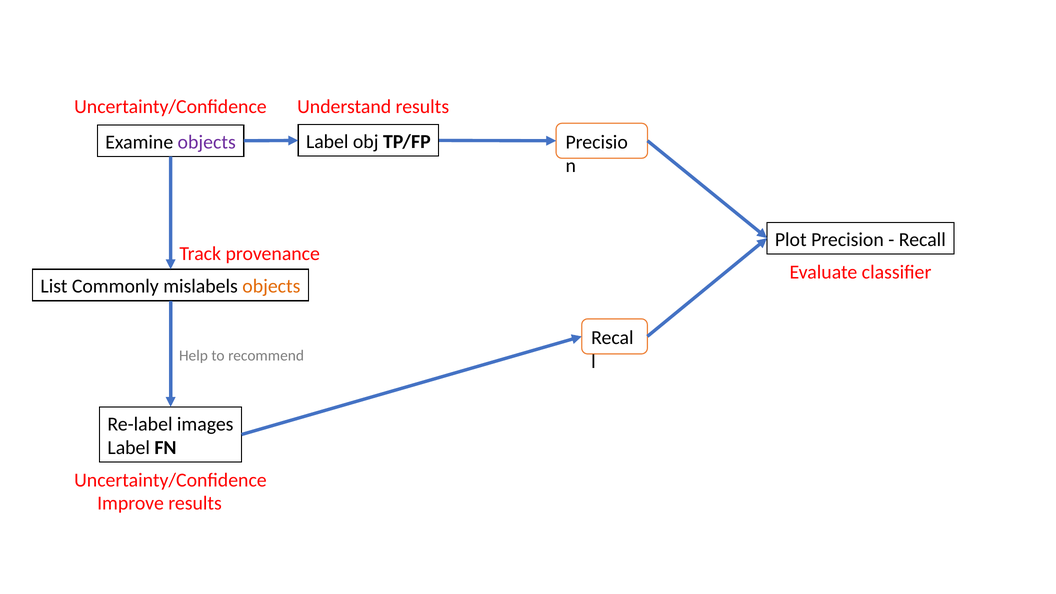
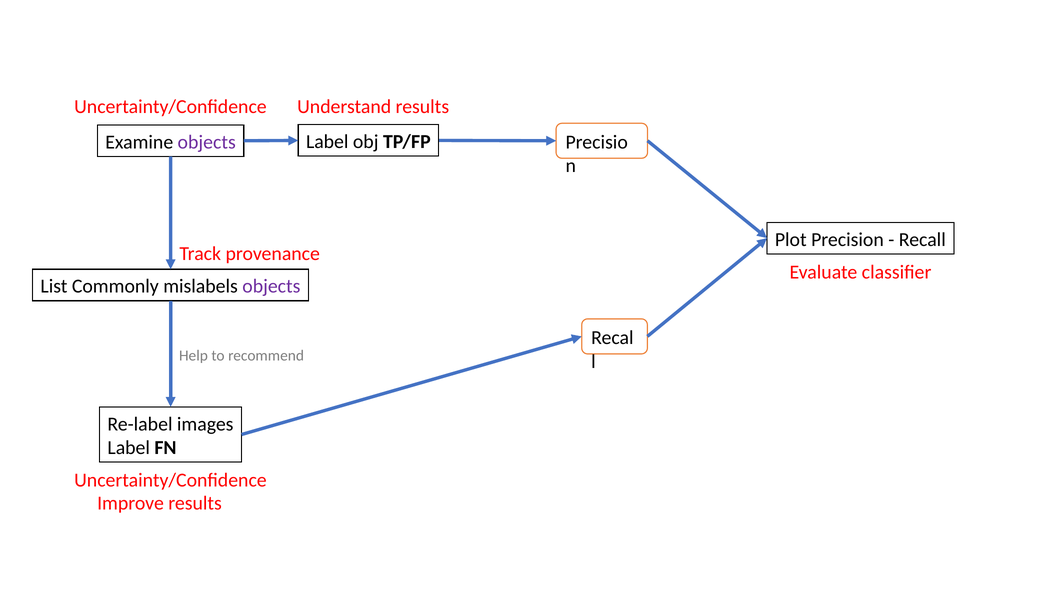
objects colour: orange -> purple (271, 286)
